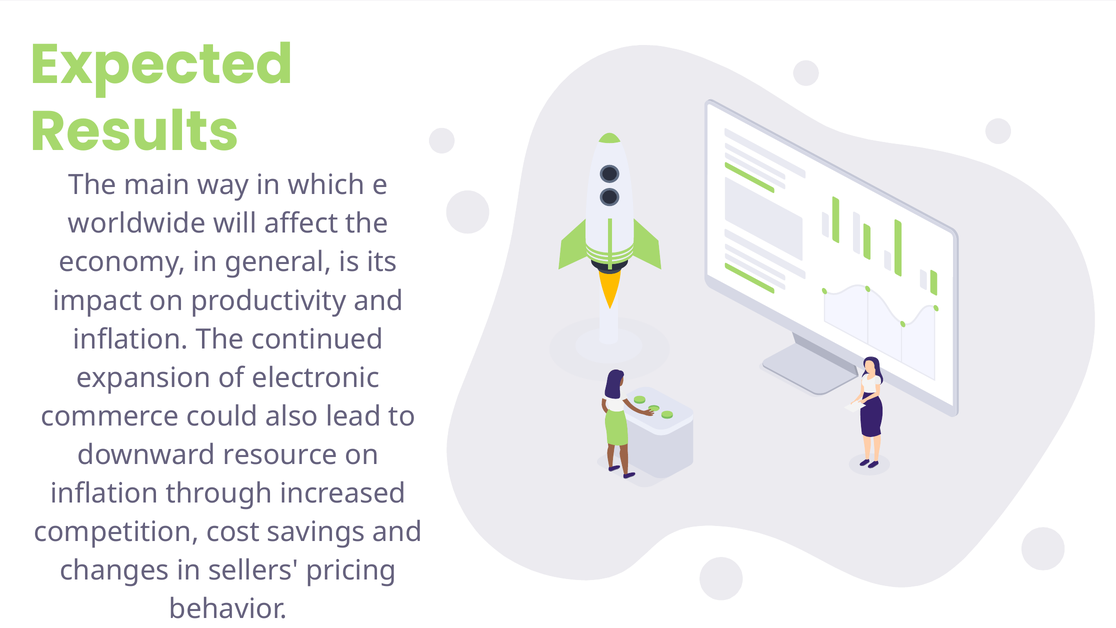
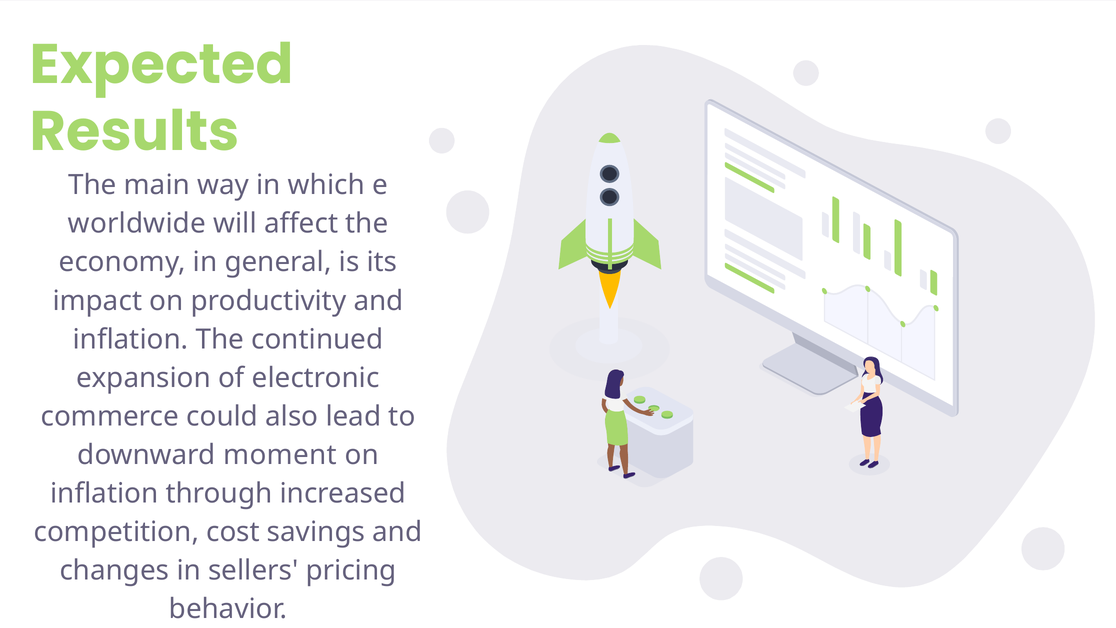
resource: resource -> moment (280, 455)
